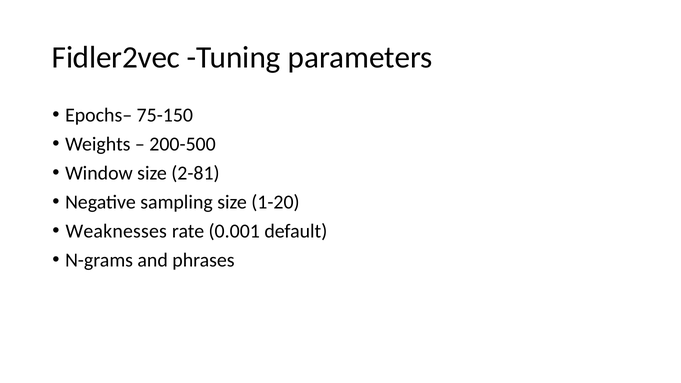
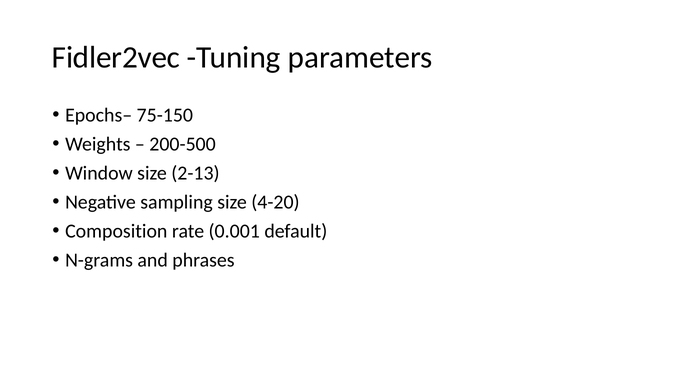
2-81: 2-81 -> 2-13 (195, 173)
1-20: 1-20 -> 4-20 (275, 202)
Weaknesses: Weaknesses -> Composition (116, 231)
